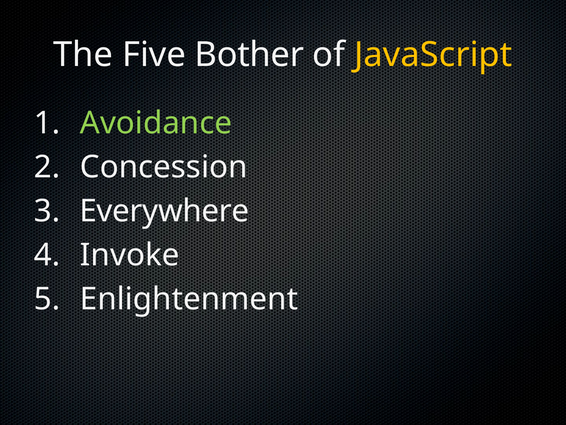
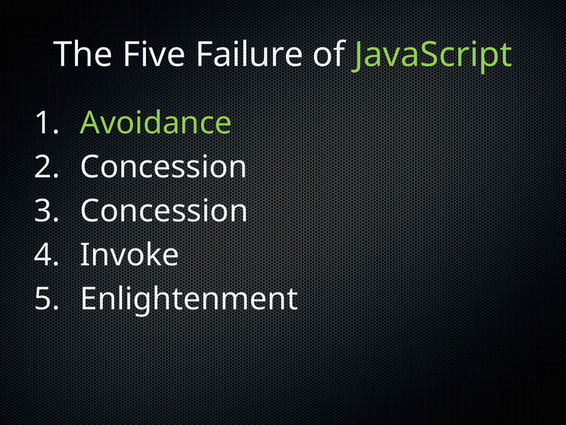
Bother: Bother -> Failure (249, 55)
JavaScript colour: yellow -> light green (433, 55)
Everywhere: Everywhere -> Concession (164, 211)
